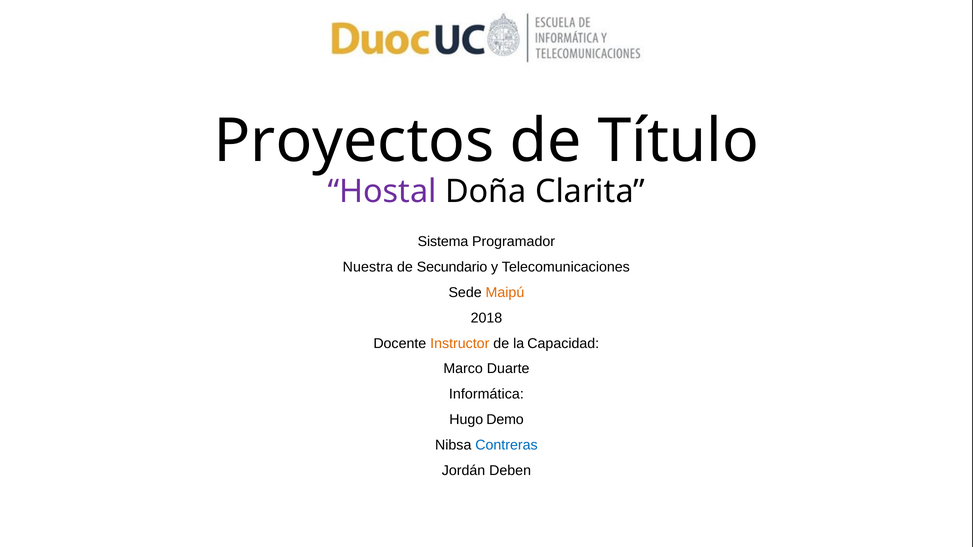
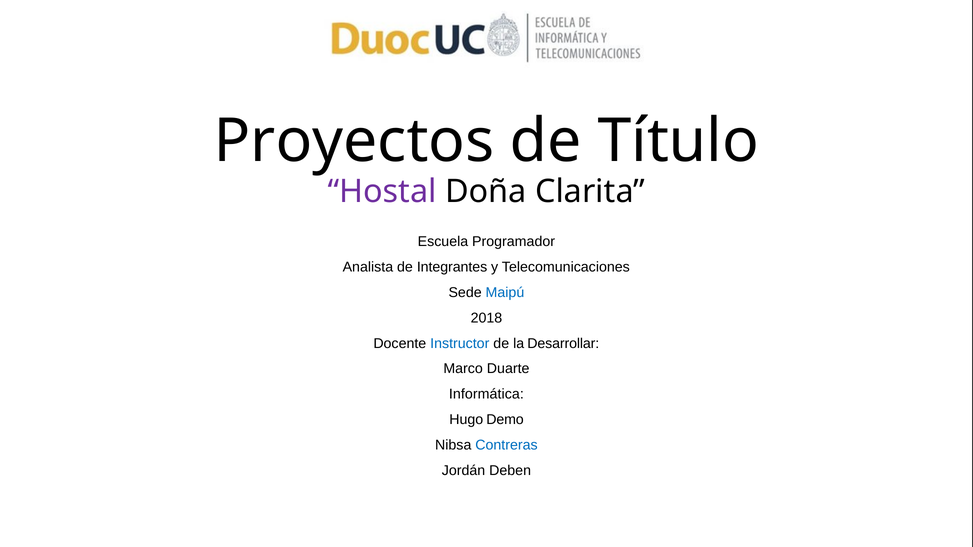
Sistema: Sistema -> Escuela (443, 242)
Nuestra: Nuestra -> Analista (368, 267)
Secundario: Secundario -> Integrantes (452, 267)
Maipú colour: orange -> blue (505, 293)
Instructor colour: orange -> blue (460, 344)
Capacidad: Capacidad -> Desarrollar (563, 344)
